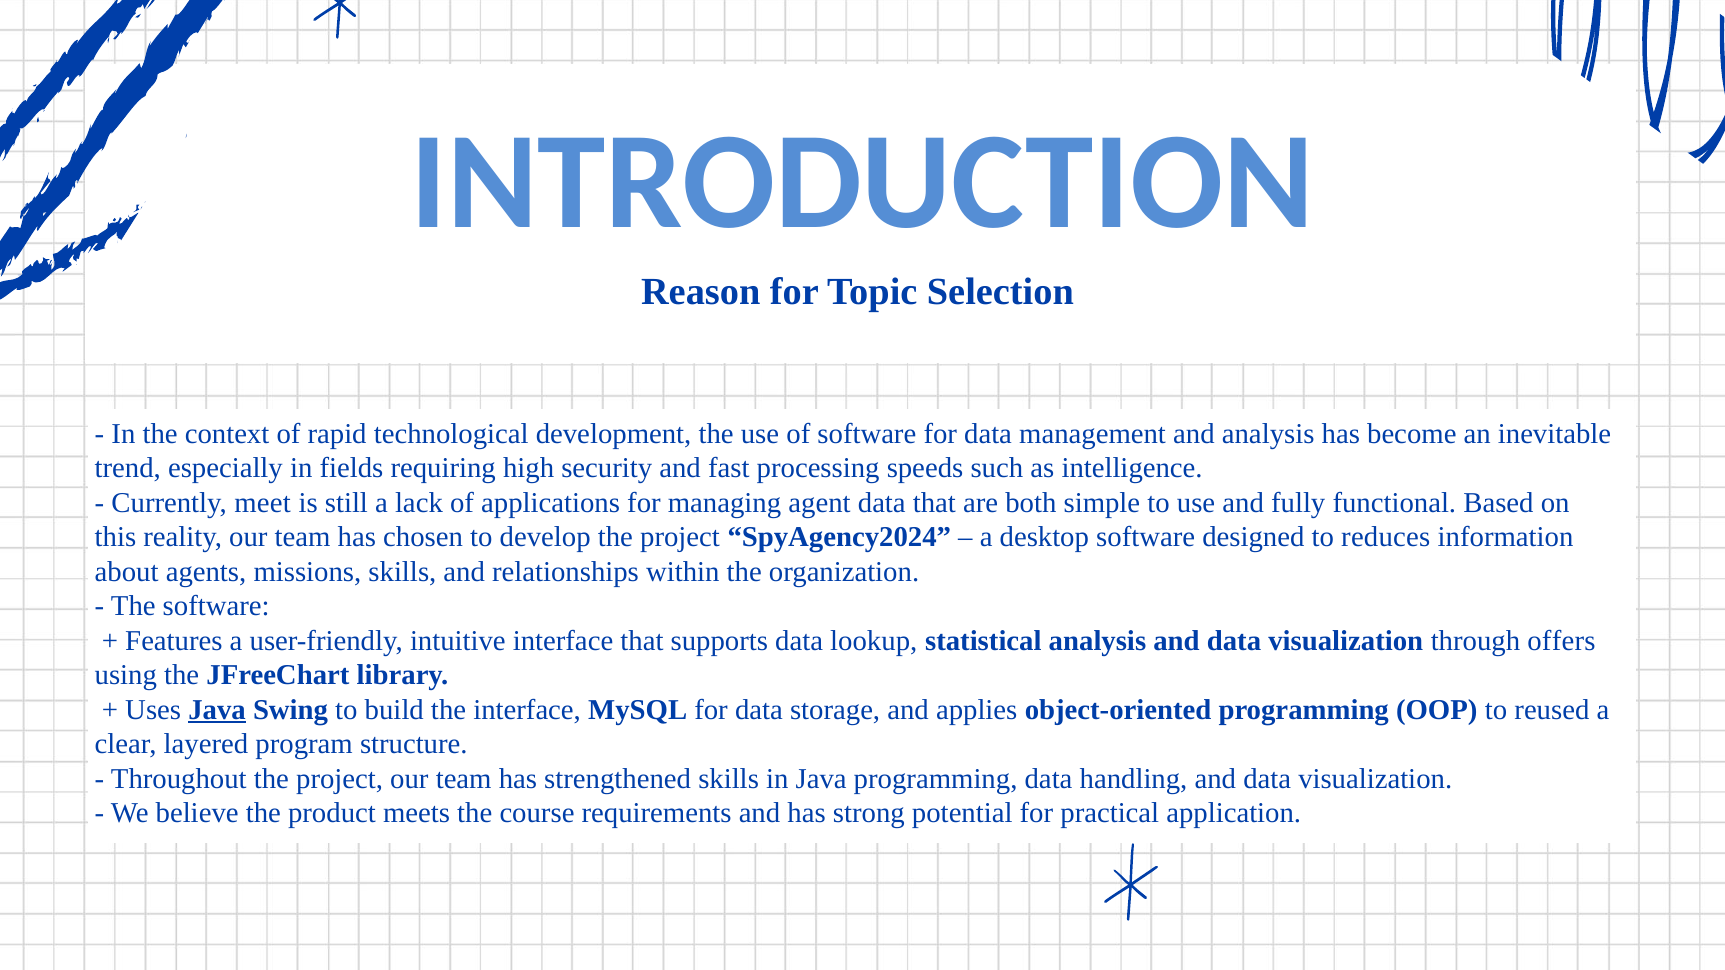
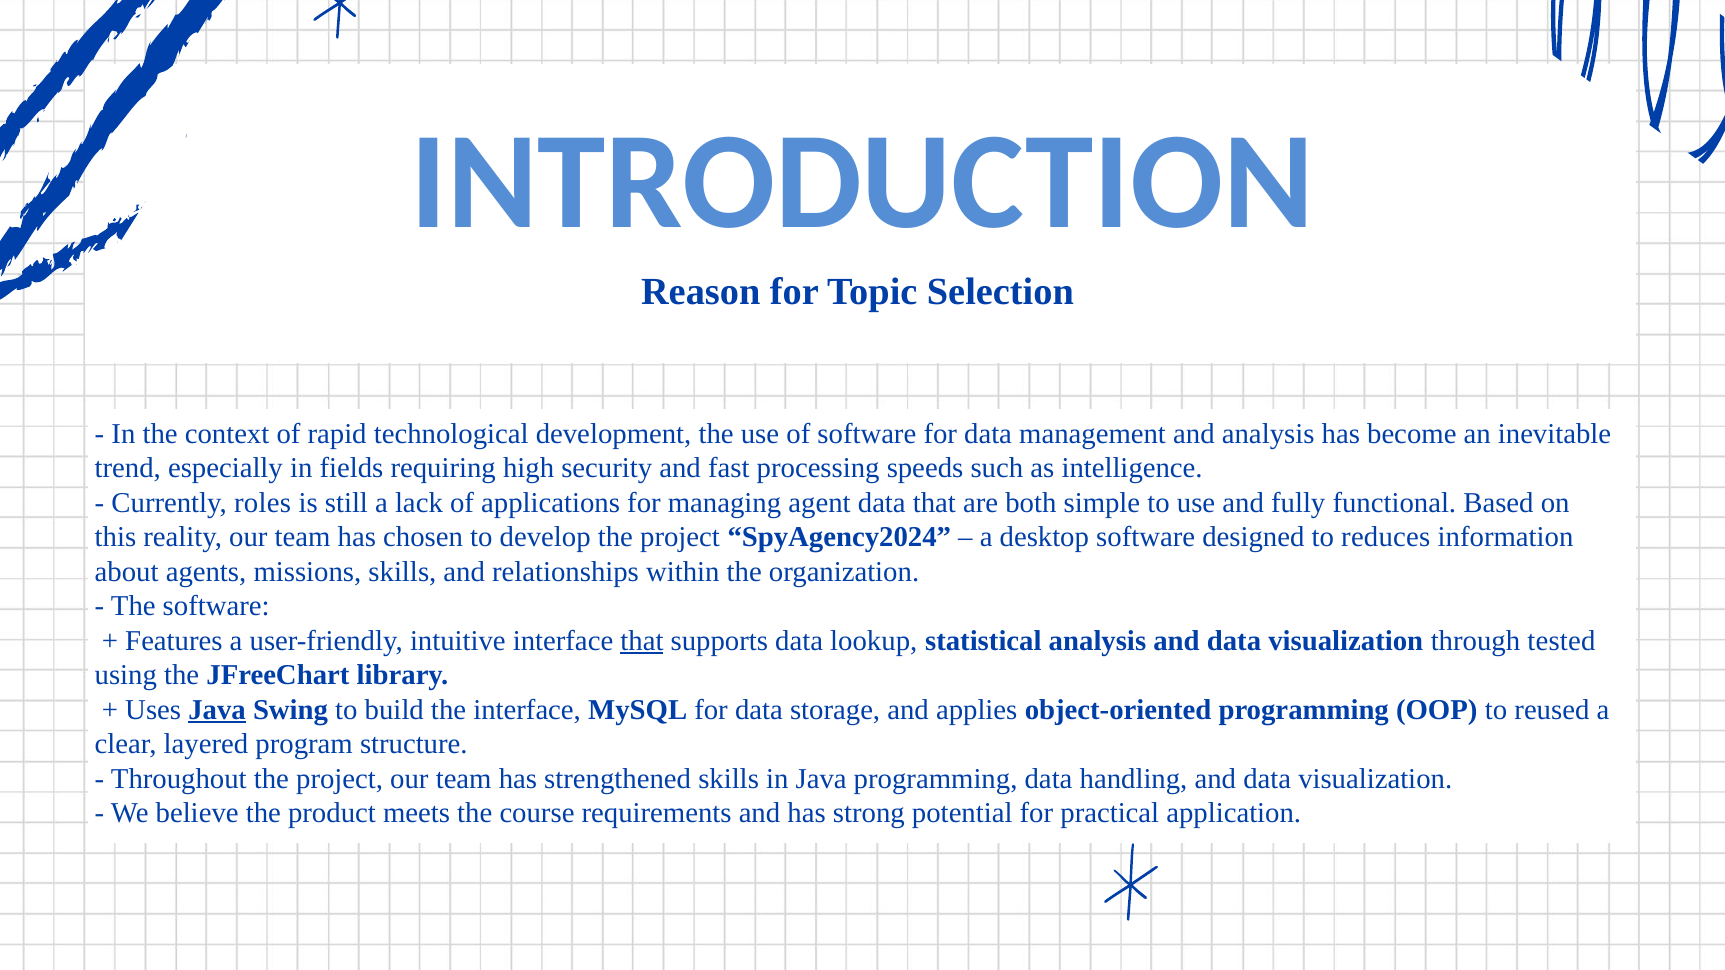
meet: meet -> roles (263, 503)
that underline: none -> present (642, 641)
offers: offers -> tested (1561, 641)
